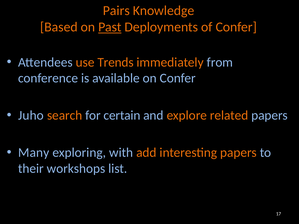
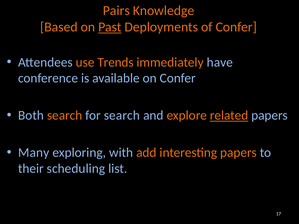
from: from -> have (220, 62)
Juho: Juho -> Both (31, 116)
for certain: certain -> search (122, 116)
related underline: none -> present (229, 116)
workshops: workshops -> scheduling (76, 169)
